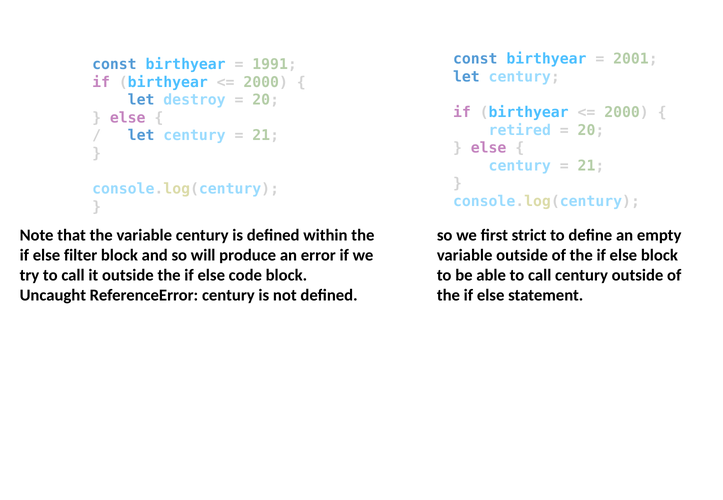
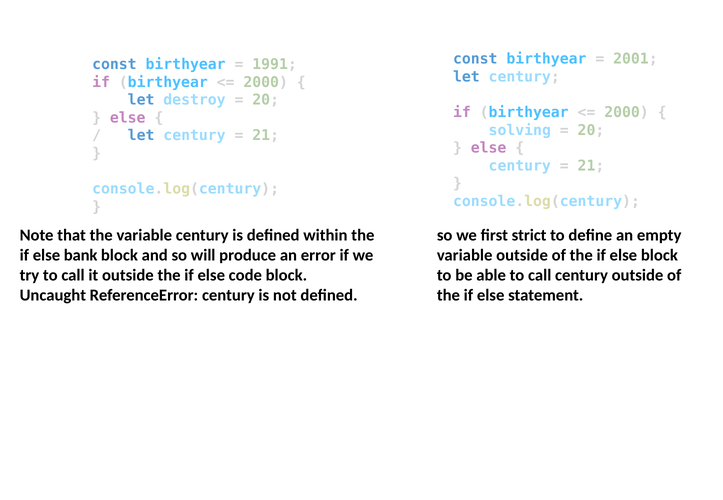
retired: retired -> solving (520, 130)
filter: filter -> bank (81, 256)
